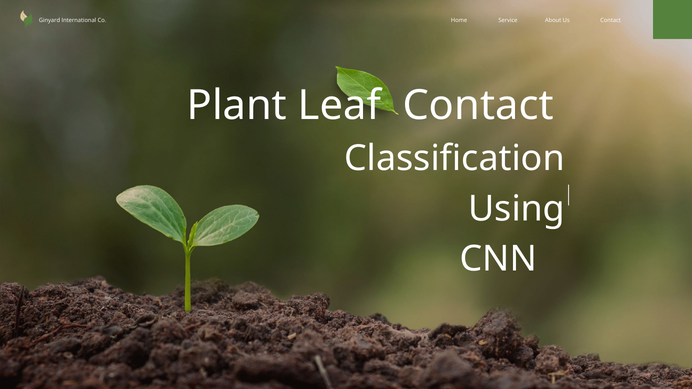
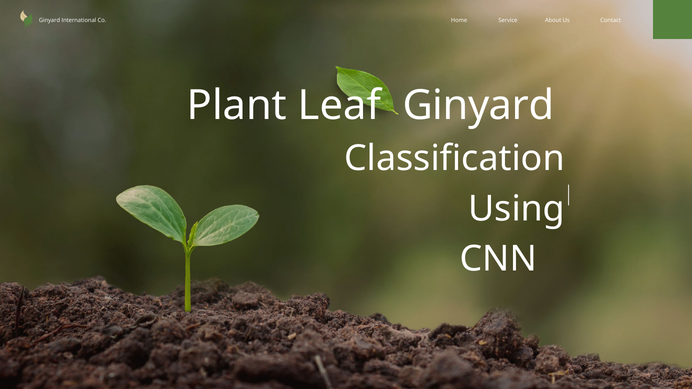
Leaf Contact: Contact -> Ginyard (478, 105)
